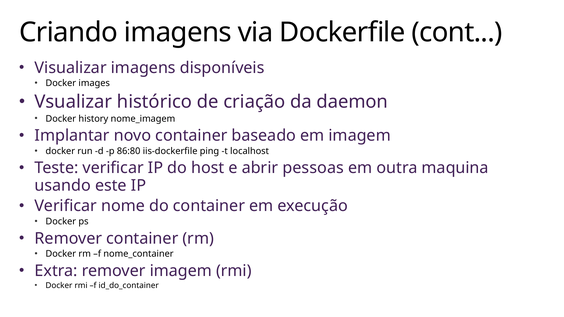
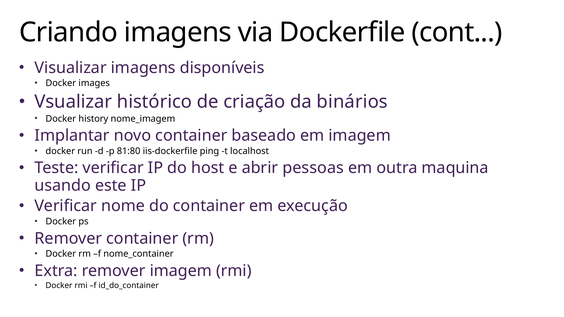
daemon: daemon -> binários (352, 102)
86:80: 86:80 -> 81:80 (129, 151)
